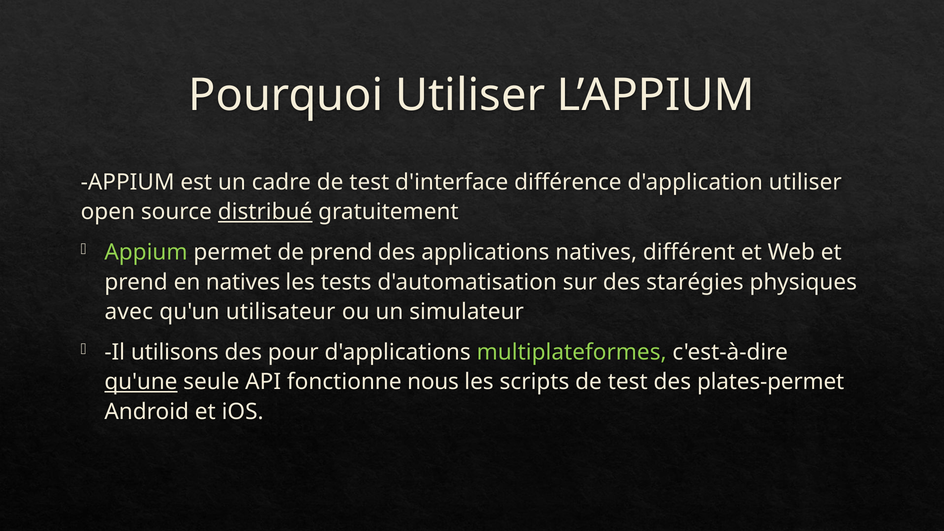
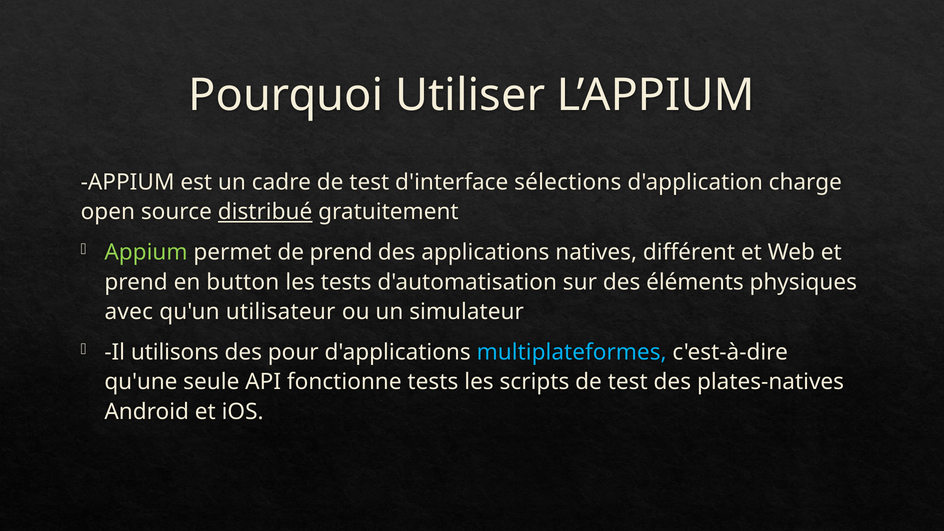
différence: différence -> sélections (568, 182)
d'application utiliser: utiliser -> charge (805, 182)
en natives: natives -> button (243, 282)
starégies: starégies -> éléments (695, 282)
multiplateformes colour: light green -> light blue (572, 352)
qu'une underline: present -> none (141, 382)
fonctionne nous: nous -> tests (433, 382)
plates-permet: plates-permet -> plates-natives (771, 382)
